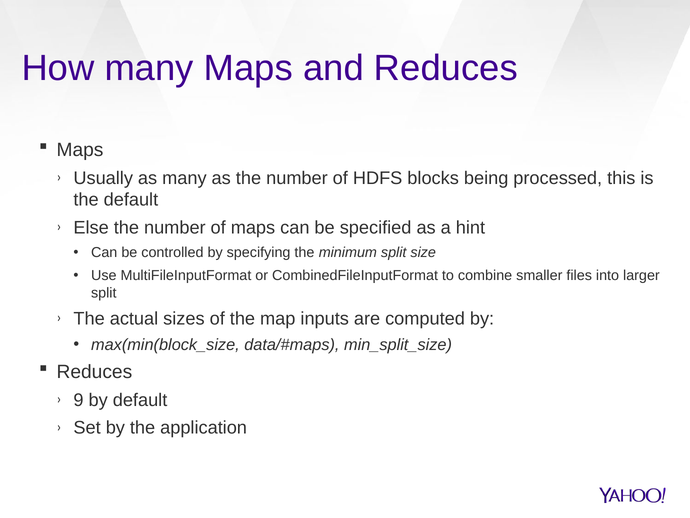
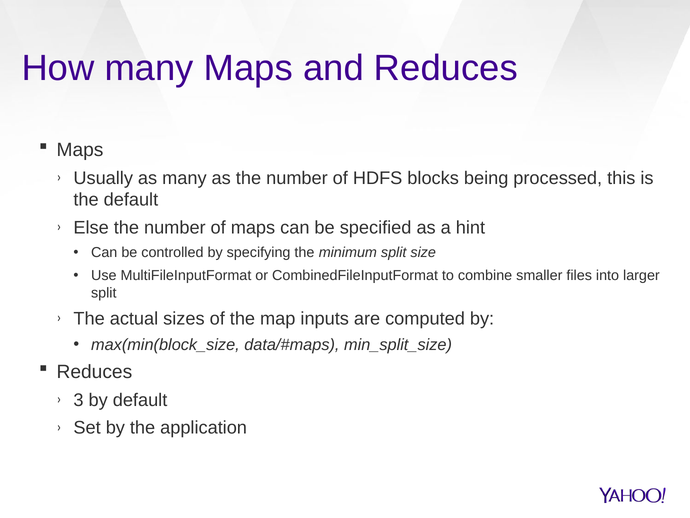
9: 9 -> 3 (79, 400)
